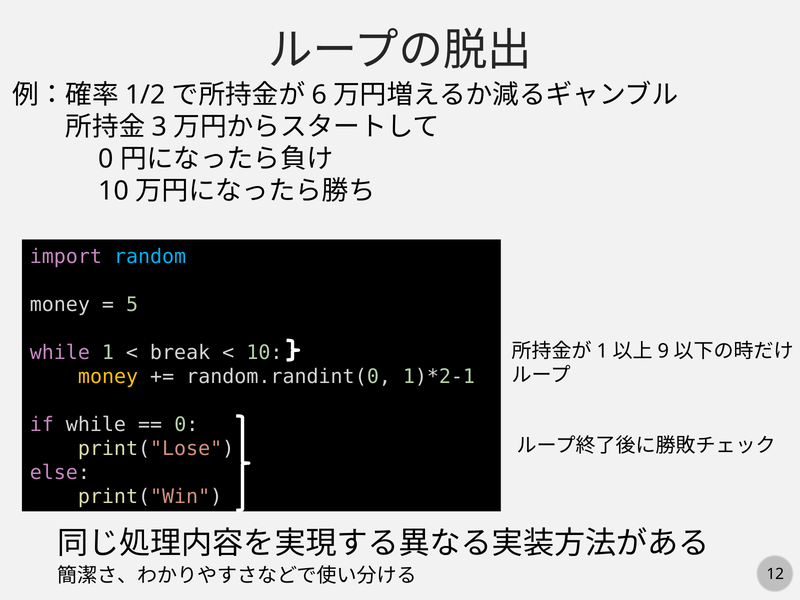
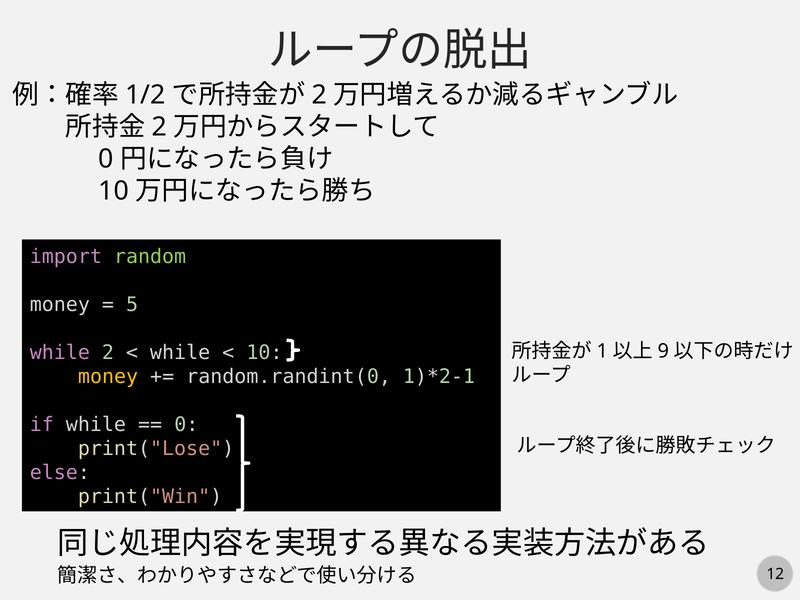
6: 6 -> 2 (319, 95)
3: 3 -> 2 (159, 127)
random colour: light blue -> light green (150, 257)
while 1: 1 -> 2 (108, 353)
break: break -> while (180, 353)
